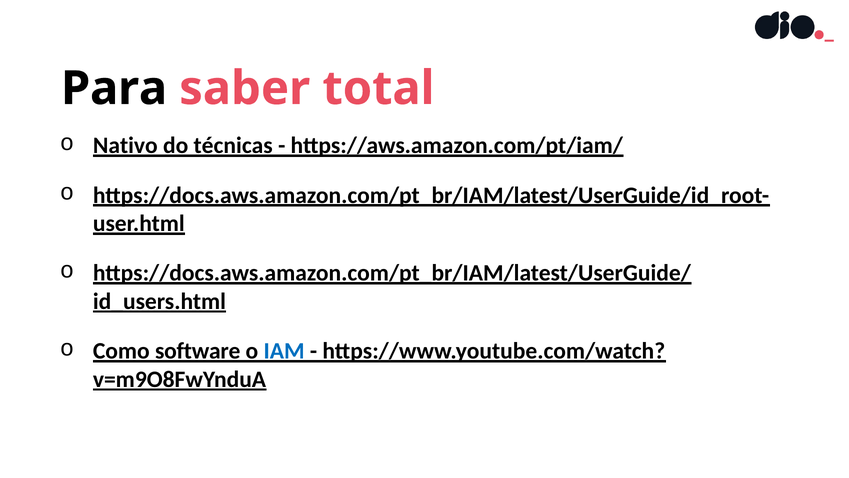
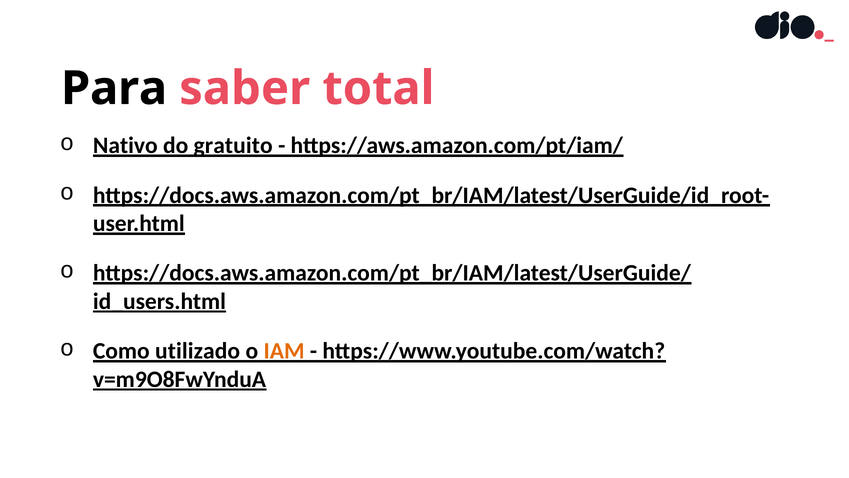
técnicas: técnicas -> gratuito (233, 146)
software: software -> utilizado (198, 351)
IAM colour: blue -> orange (284, 351)
